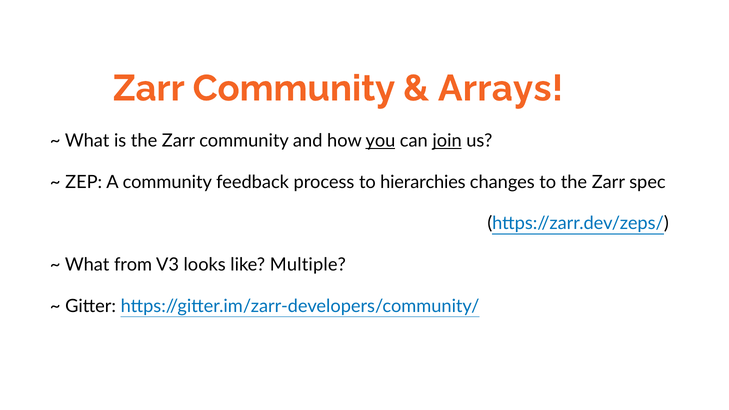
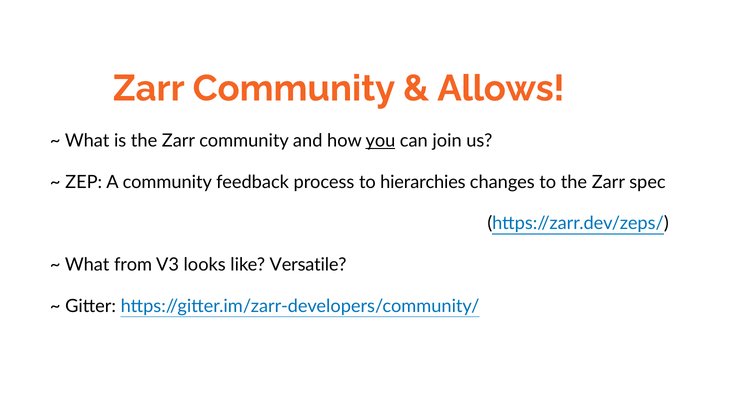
Arrays: Arrays -> Allows (501, 88)
join underline: present -> none (447, 141)
Multiple: Multiple -> Versatile (308, 265)
